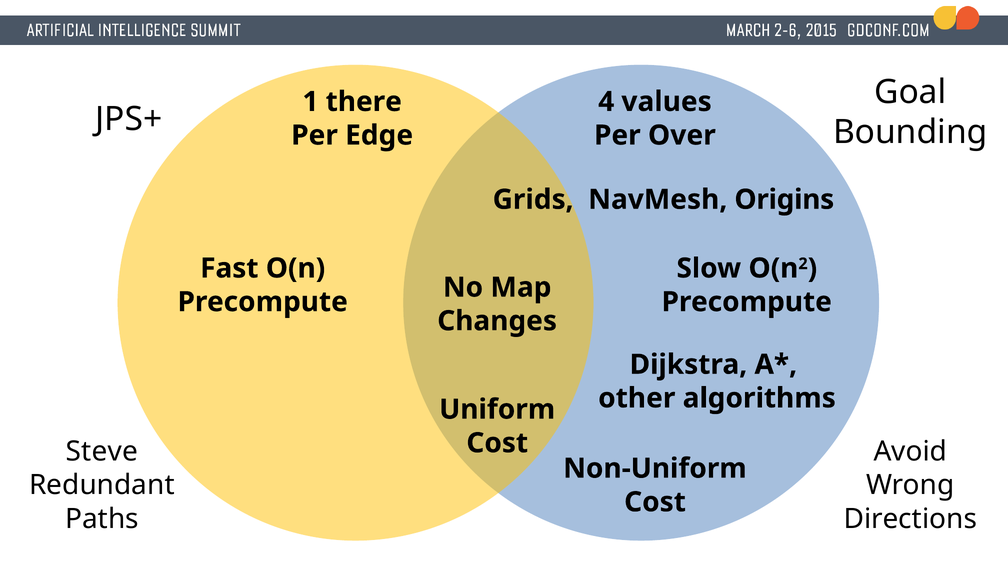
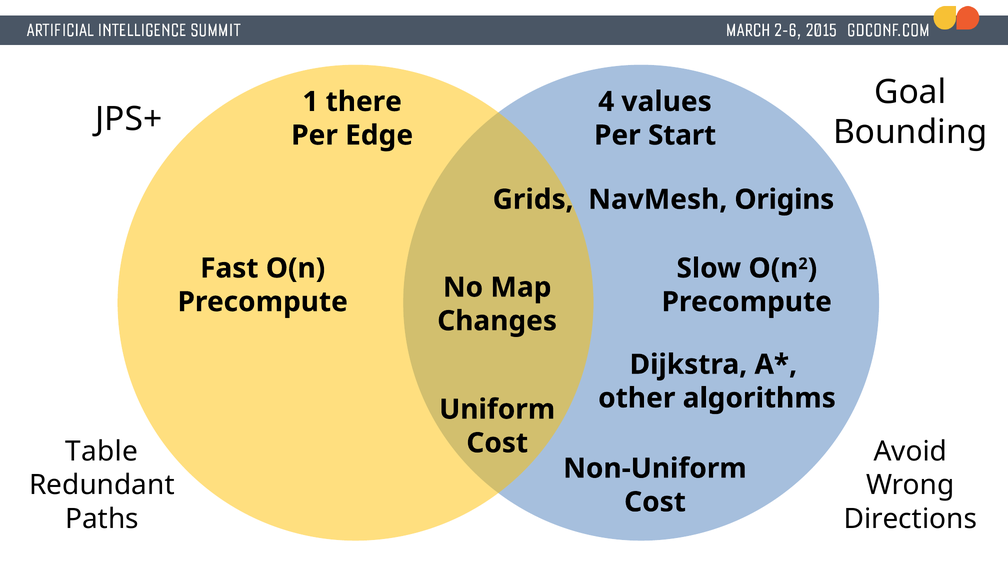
Over: Over -> Start (682, 135)
Steve: Steve -> Table (102, 452)
